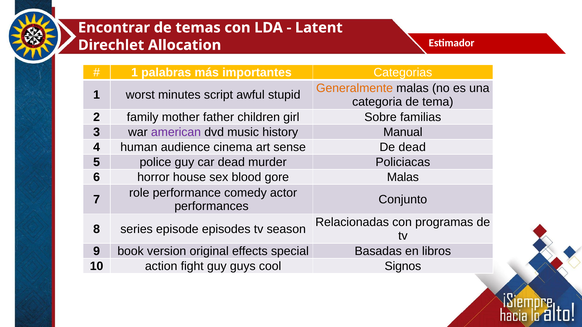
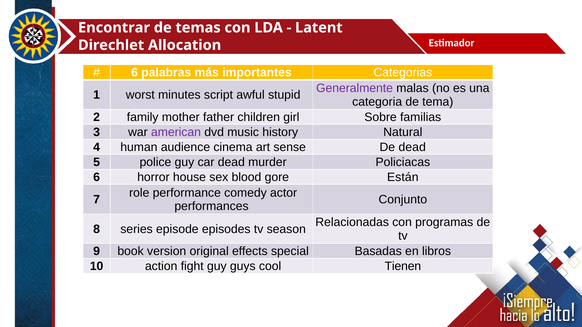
1: 1 -> 6 (135, 73)
Generalmente colour: orange -> purple (355, 88)
Manual: Manual -> Natural (403, 132)
gore Malas: Malas -> Están (403, 177)
Signos: Signos -> Tienen (403, 267)
